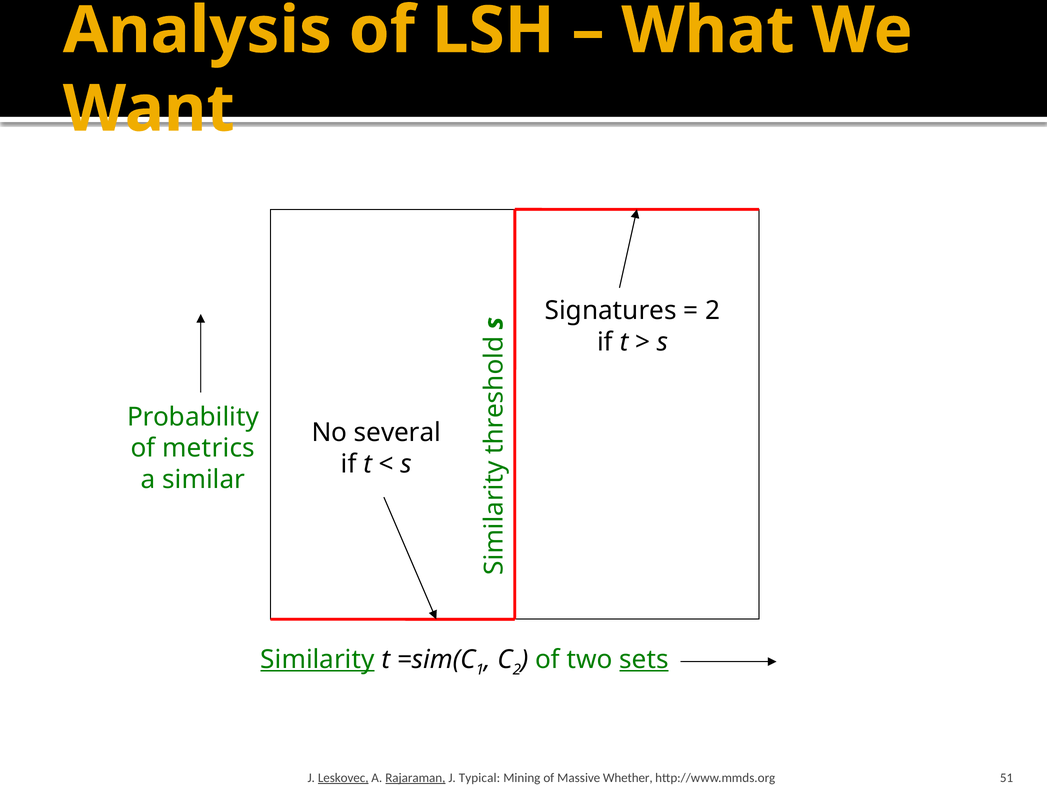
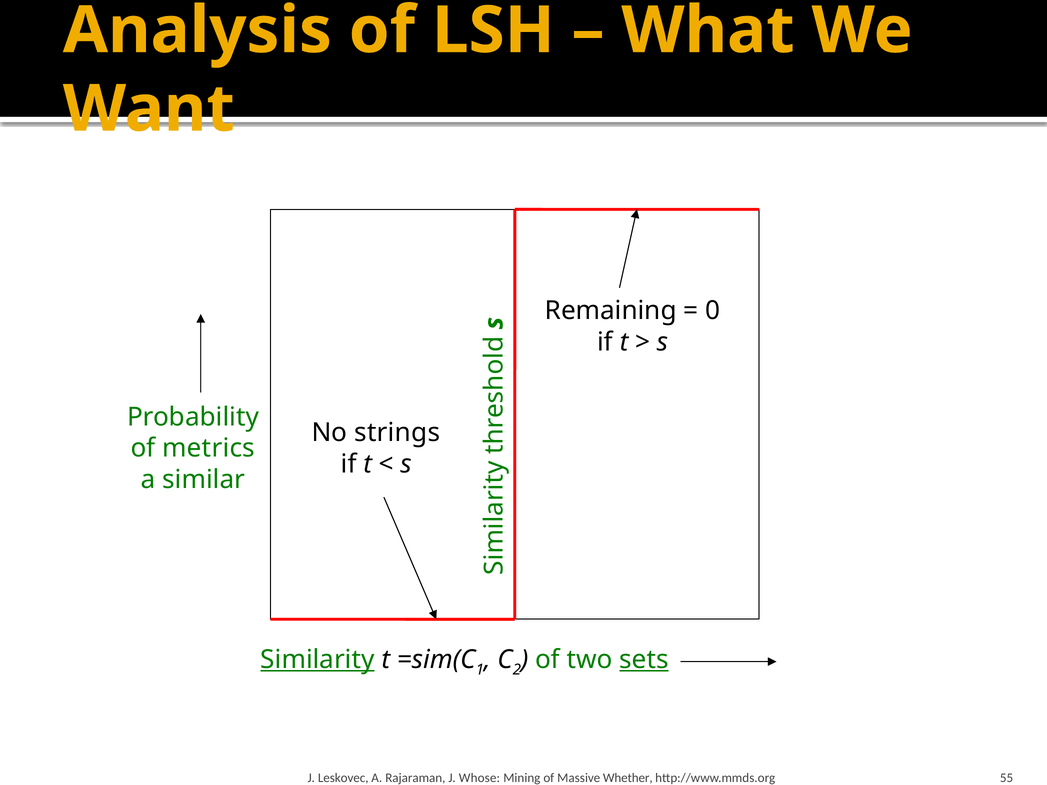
Signatures: Signatures -> Remaining (611, 311)
2: 2 -> 0 (713, 311)
several: several -> strings (397, 433)
Leskovec underline: present -> none (343, 778)
Rajaraman underline: present -> none (415, 778)
Typical: Typical -> Whose (479, 778)
51: 51 -> 55 (1007, 778)
